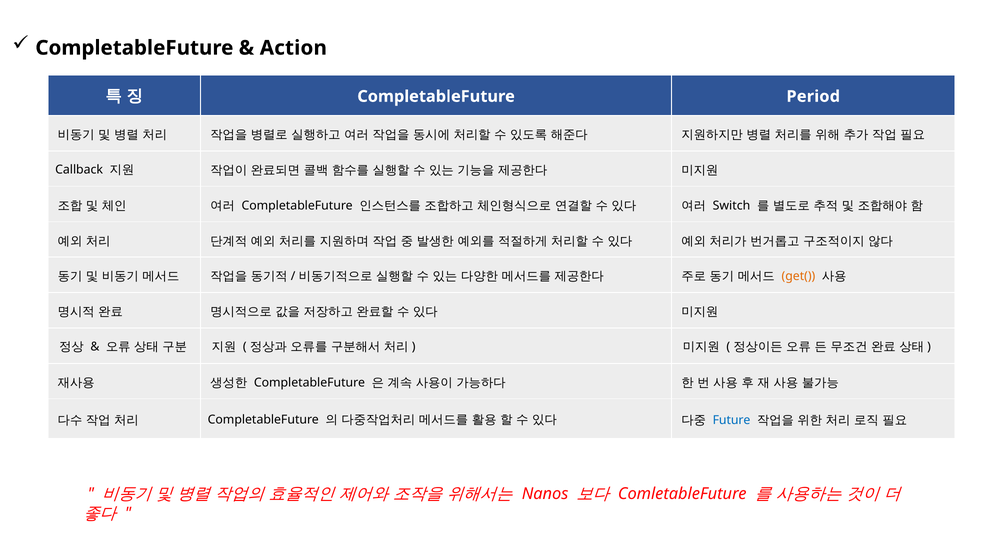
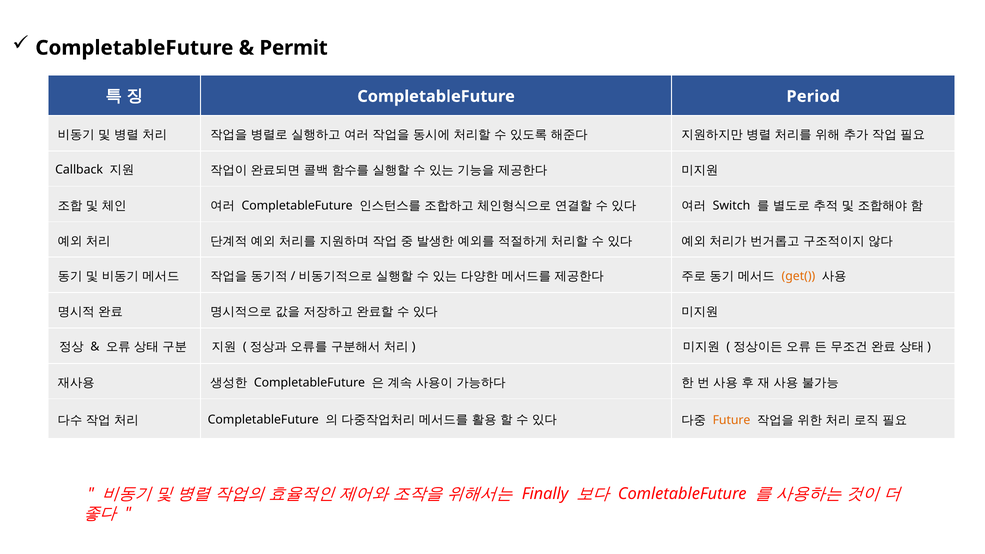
Action: Action -> Permit (294, 48)
Future colour: blue -> orange (732, 420)
Nanos: Nanos -> Finally (545, 494)
